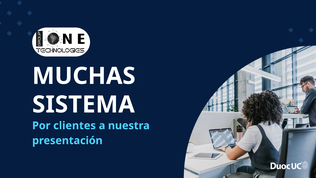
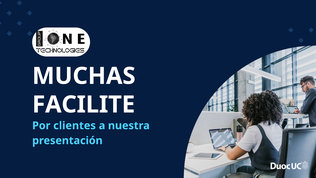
SISTEMA: SISTEMA -> FACILITE (84, 104)
